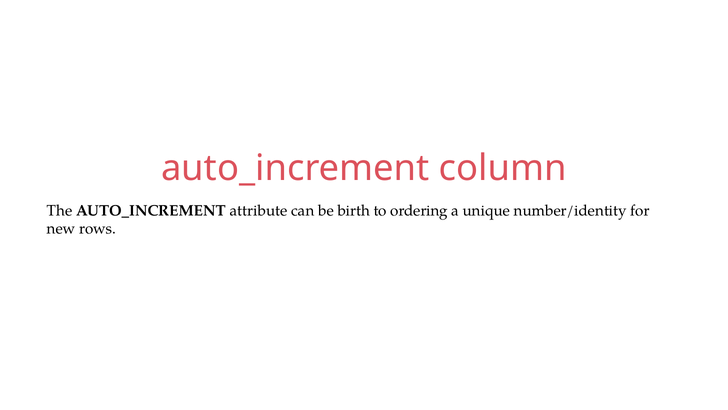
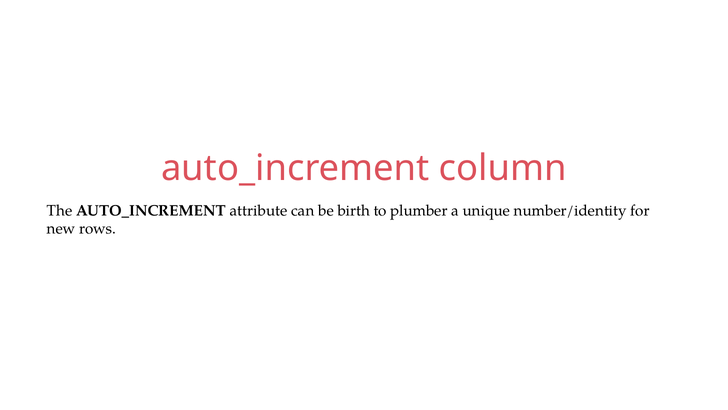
ordering: ordering -> plumber (419, 210)
